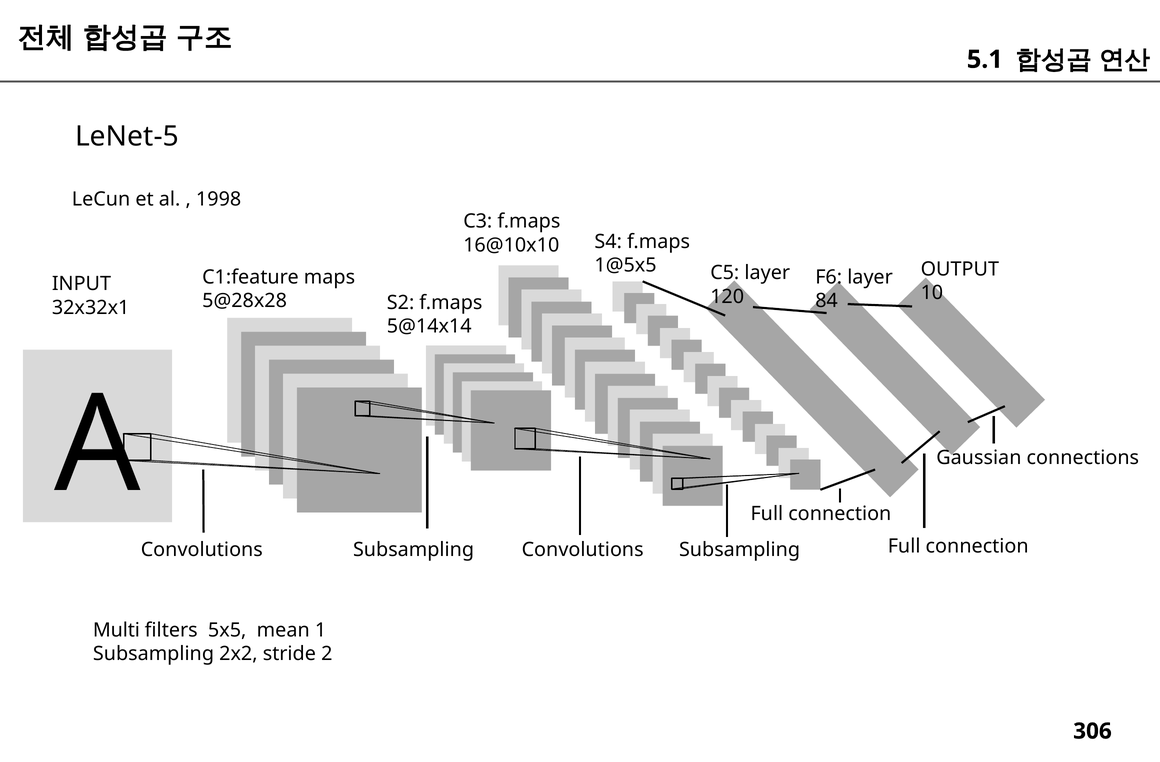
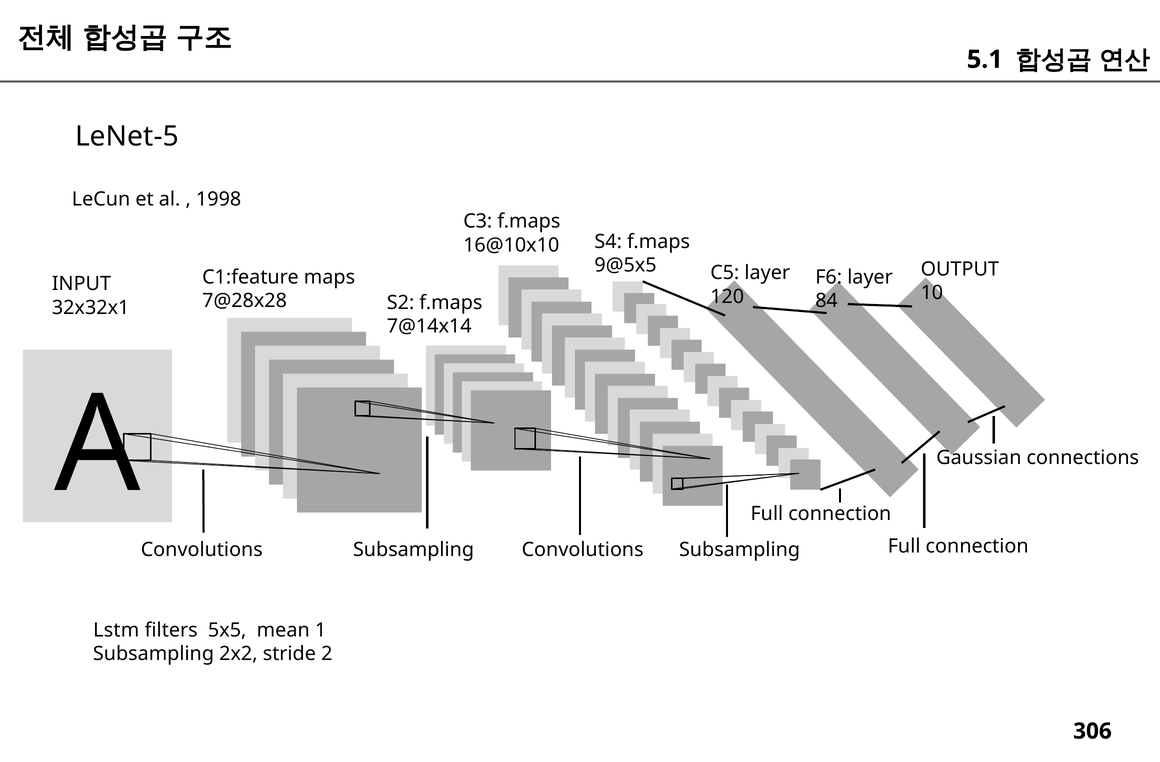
1@5x5: 1@5x5 -> 9@5x5 (626, 265)
5@28x28: 5@28x28 -> 7@28x28 (245, 301)
5@14x14: 5@14x14 -> 7@14x14 (429, 326)
Multi: Multi -> Lstm (116, 630)
